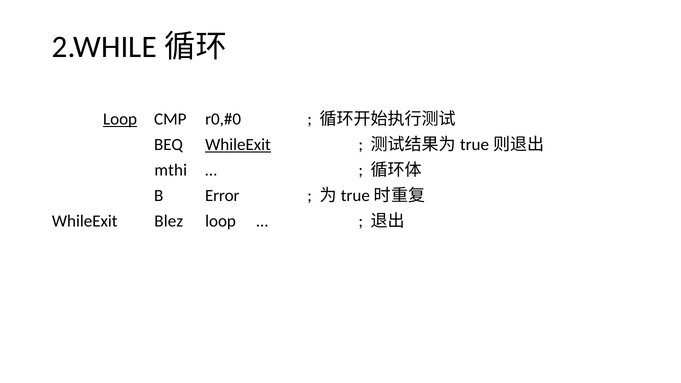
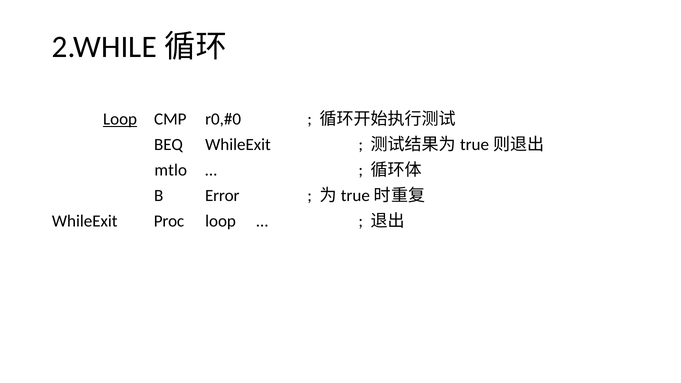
WhileExit underline: present -> none (238, 145)
mthi: mthi -> mtlo (171, 170)
Blez: Blez -> Proc (169, 221)
